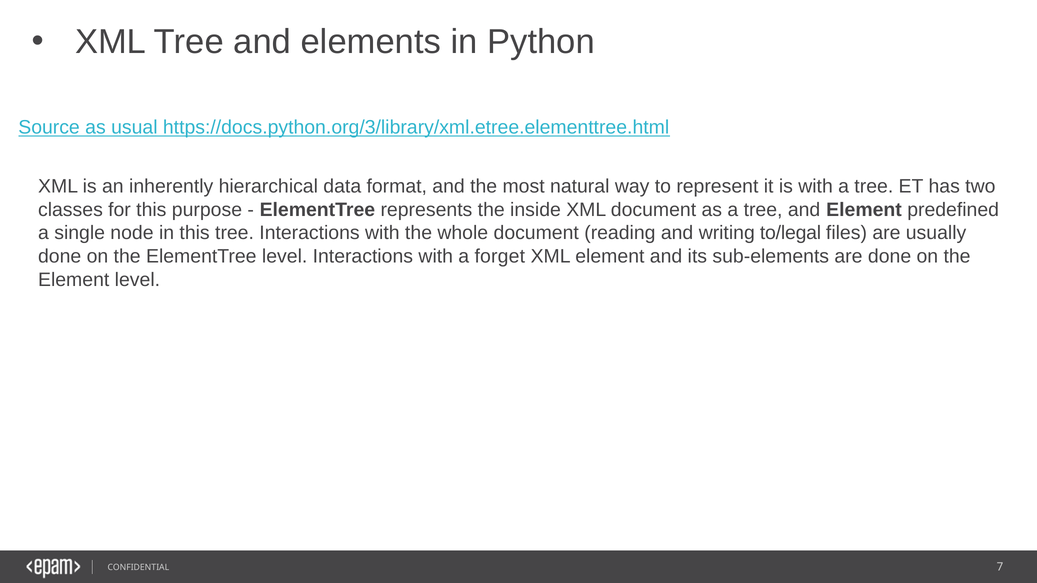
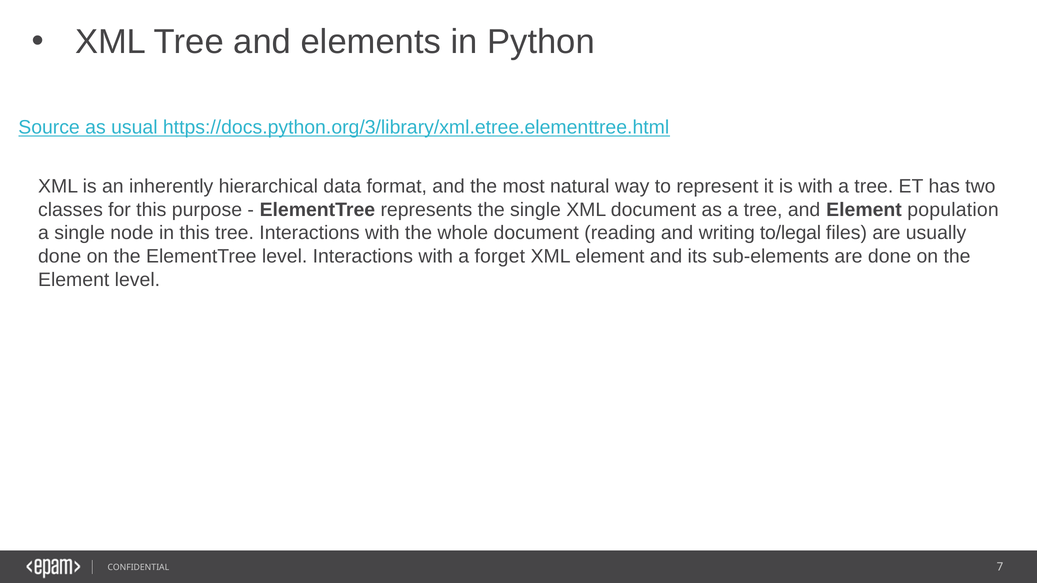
the inside: inside -> single (535, 210)
predefined: predefined -> population (953, 210)
